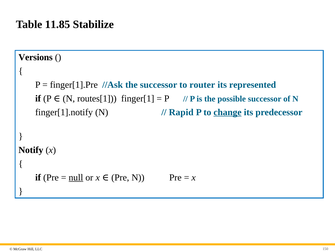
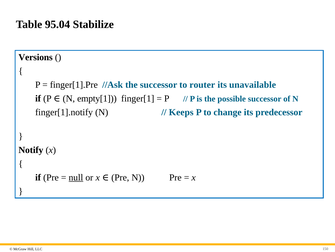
11.85: 11.85 -> 95.04 (58, 24)
represented: represented -> unavailable (253, 85)
routes[1: routes[1 -> empty[1 (97, 98)
Rapid: Rapid -> Keeps (181, 112)
change underline: present -> none (228, 112)
